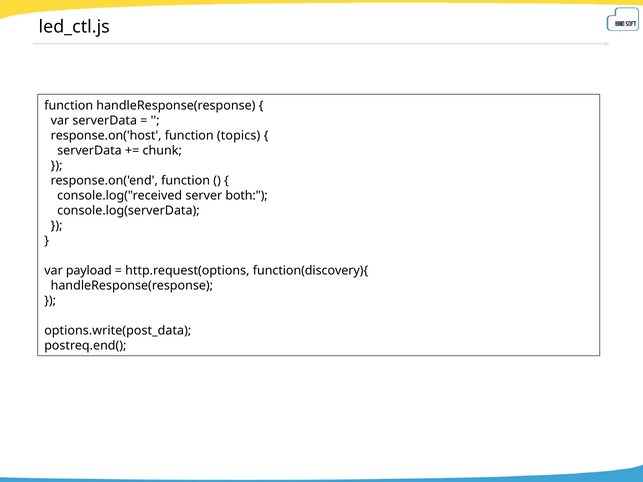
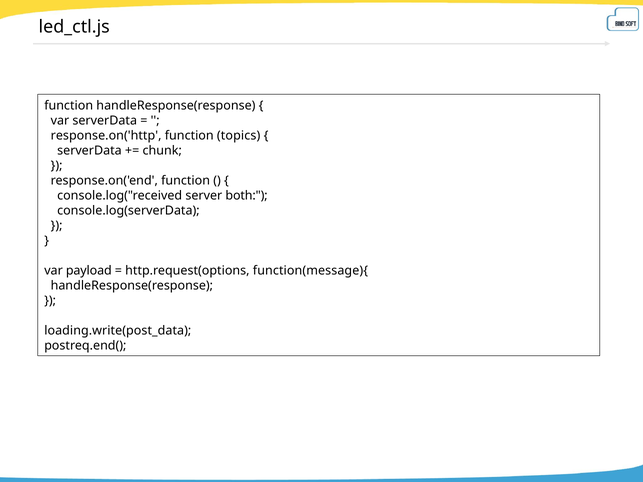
response.on('host: response.on('host -> response.on('http (106, 136)
function(discovery){: function(discovery){ -> function(message){ (310, 271)
options.write(post_data: options.write(post_data -> loading.write(post_data (118, 331)
